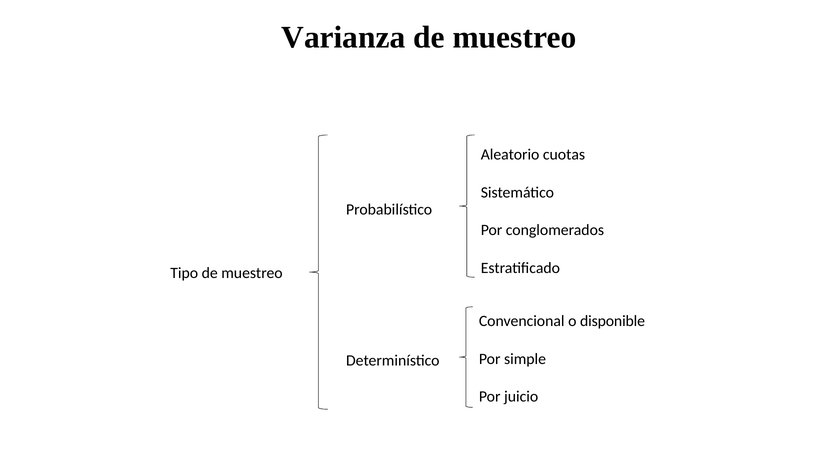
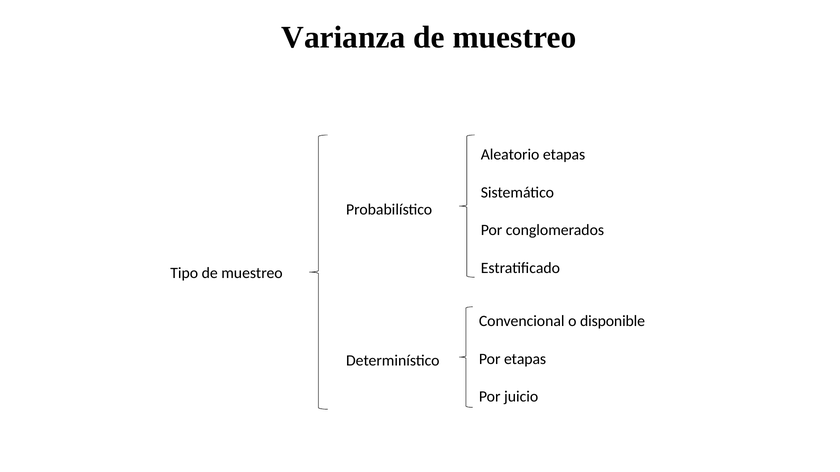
Aleatorio cuotas: cuotas -> etapas (564, 155)
Por simple: simple -> etapas (525, 359)
